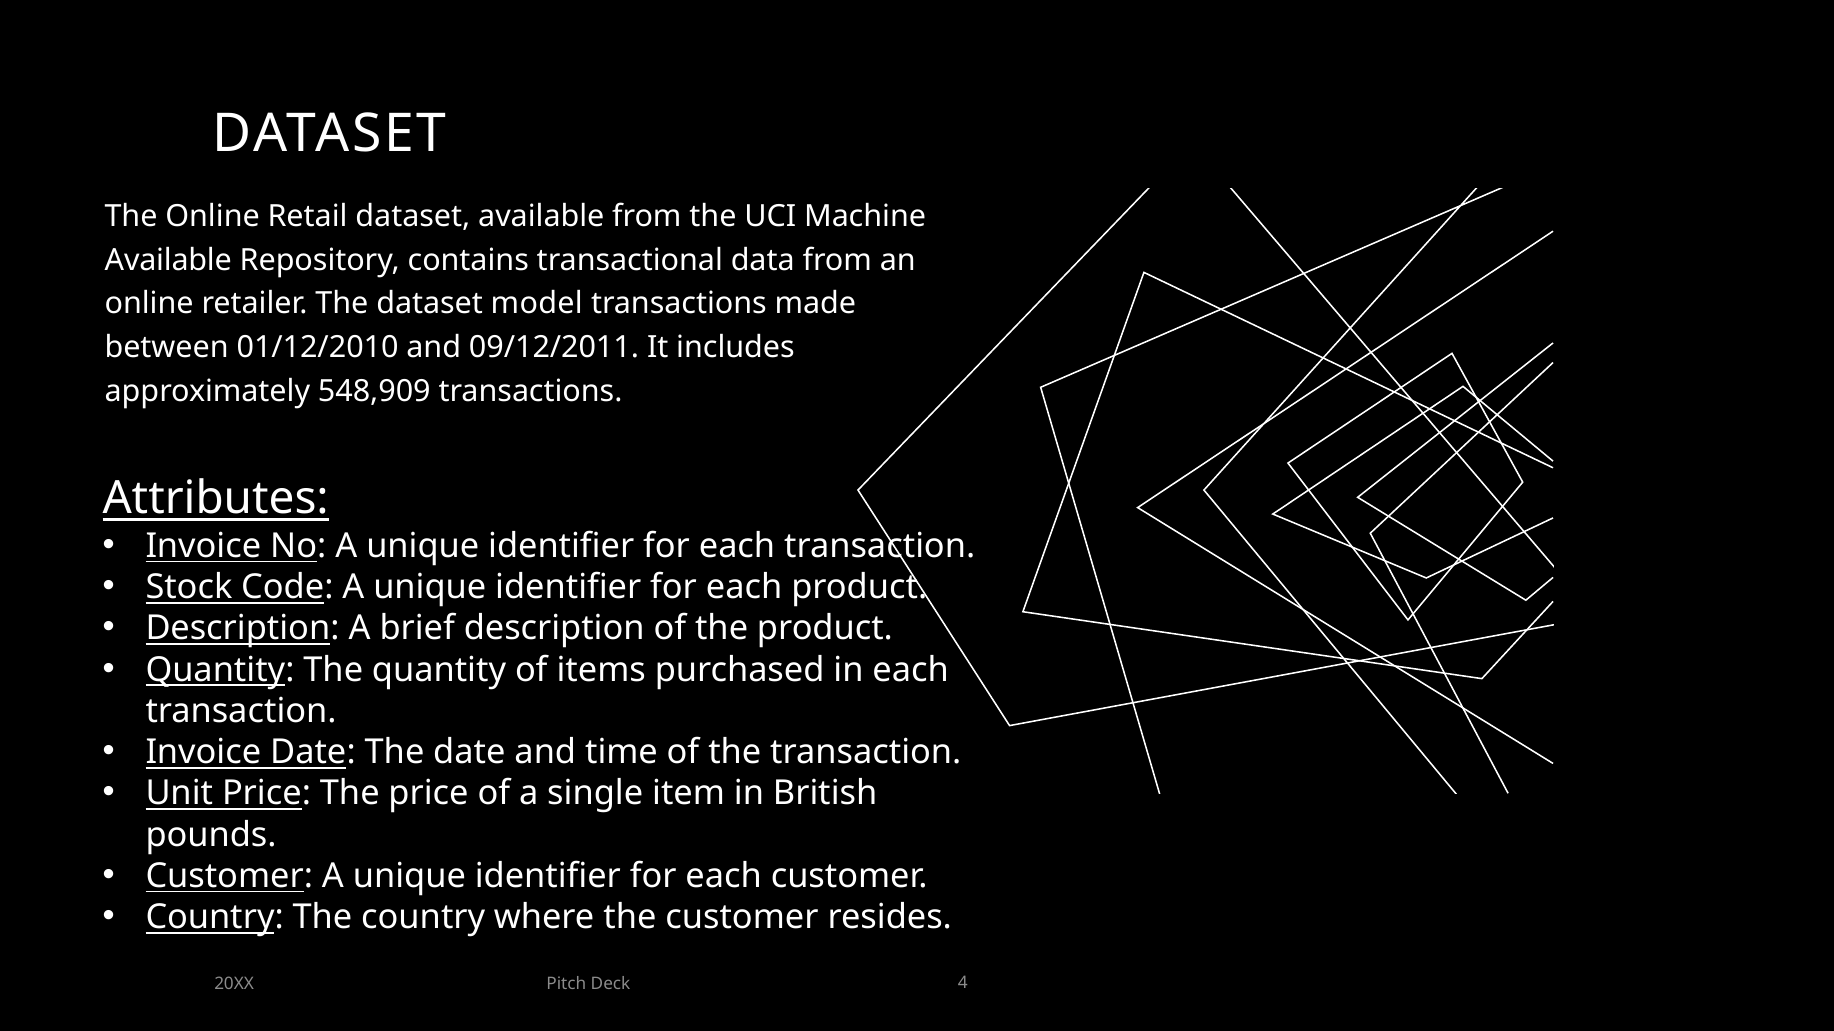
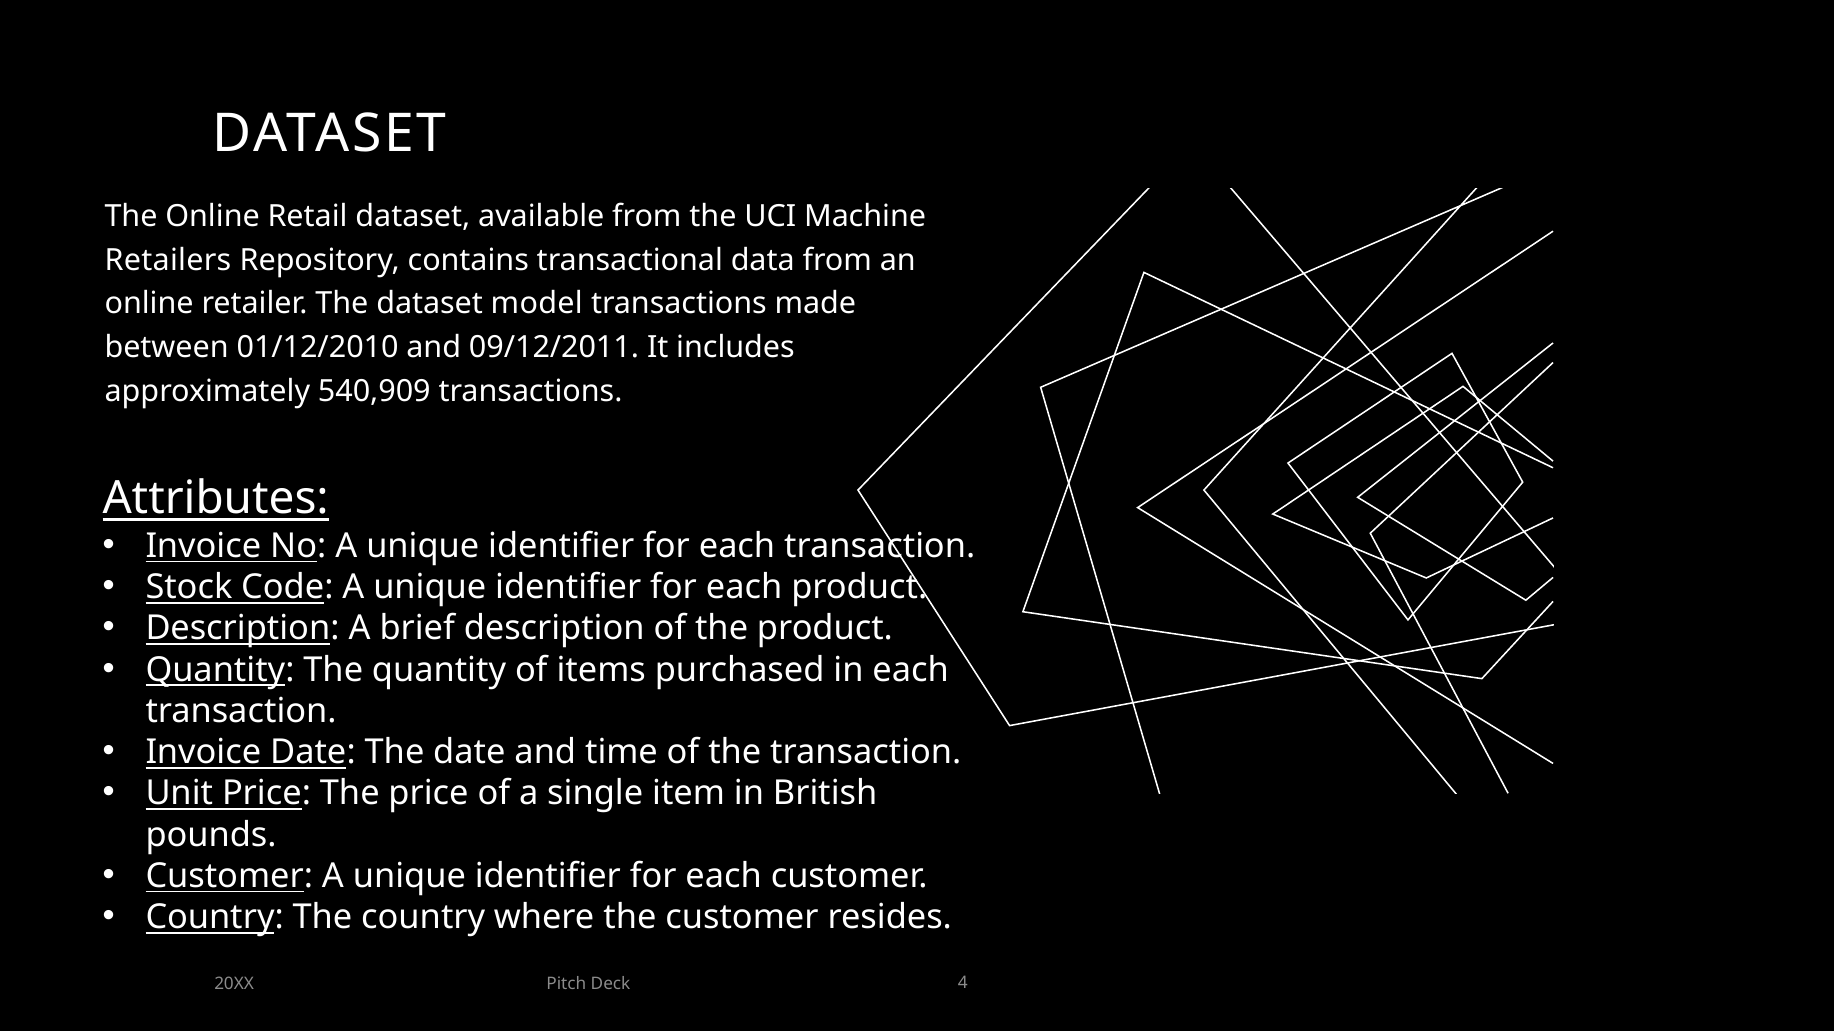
Available: Available -> Retailers (168, 260)
548,909: 548,909 -> 540,909 (374, 392)
